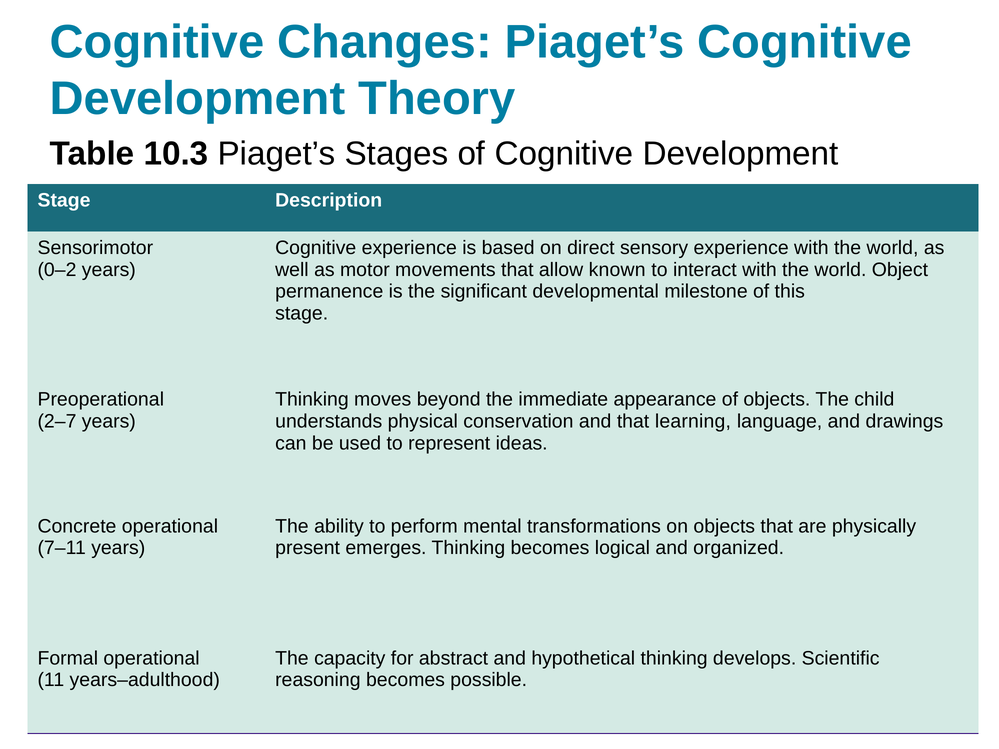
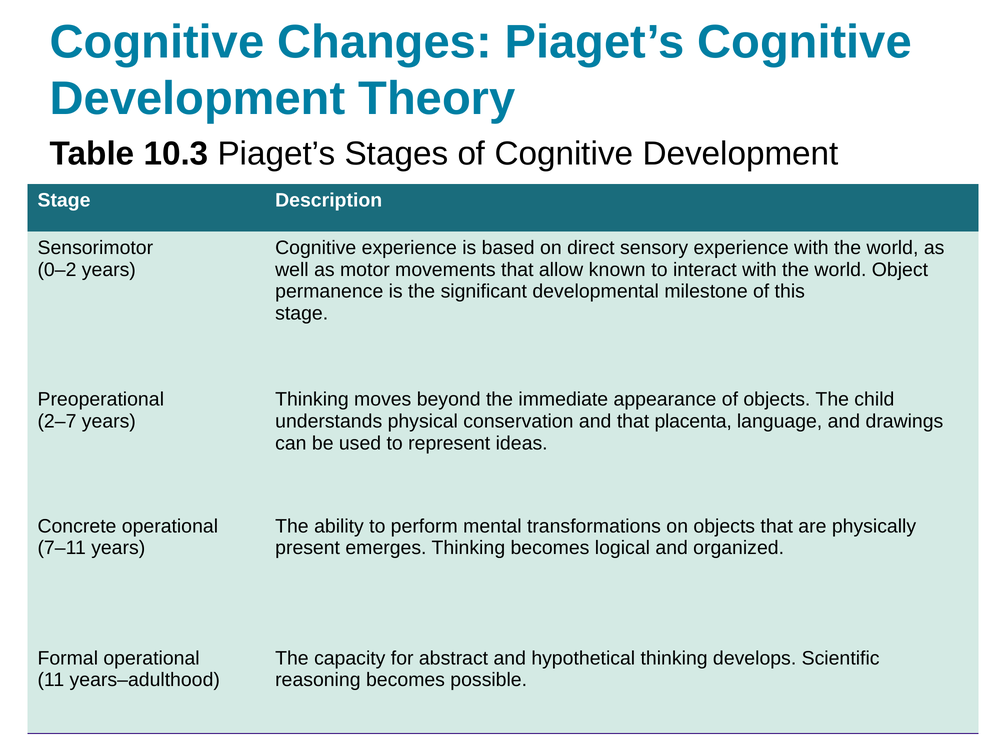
learning: learning -> placenta (693, 421)
